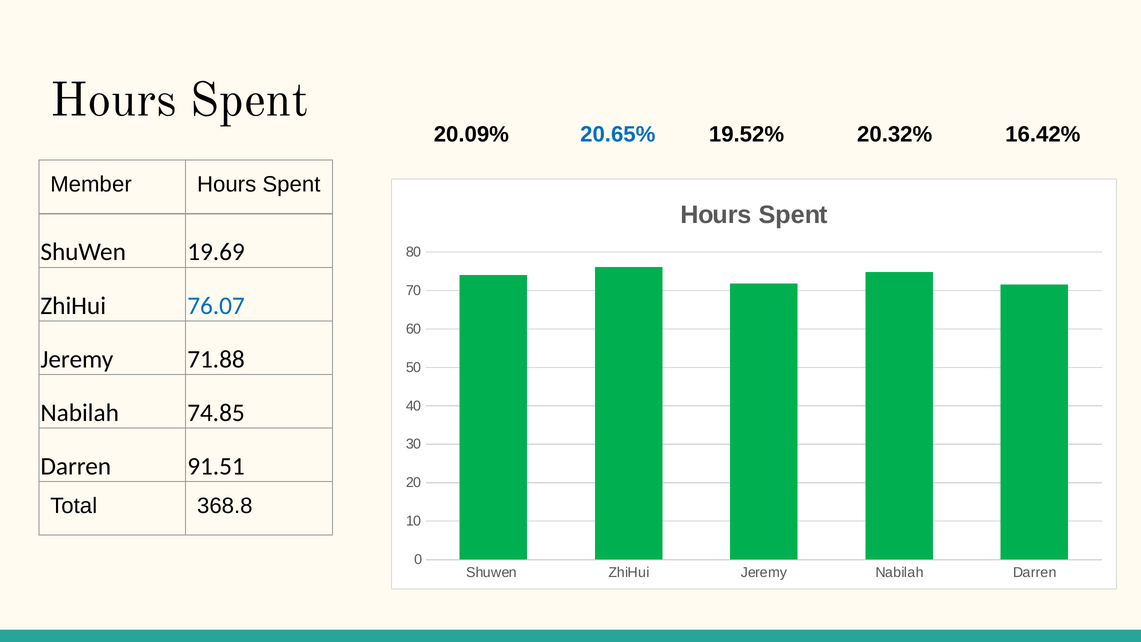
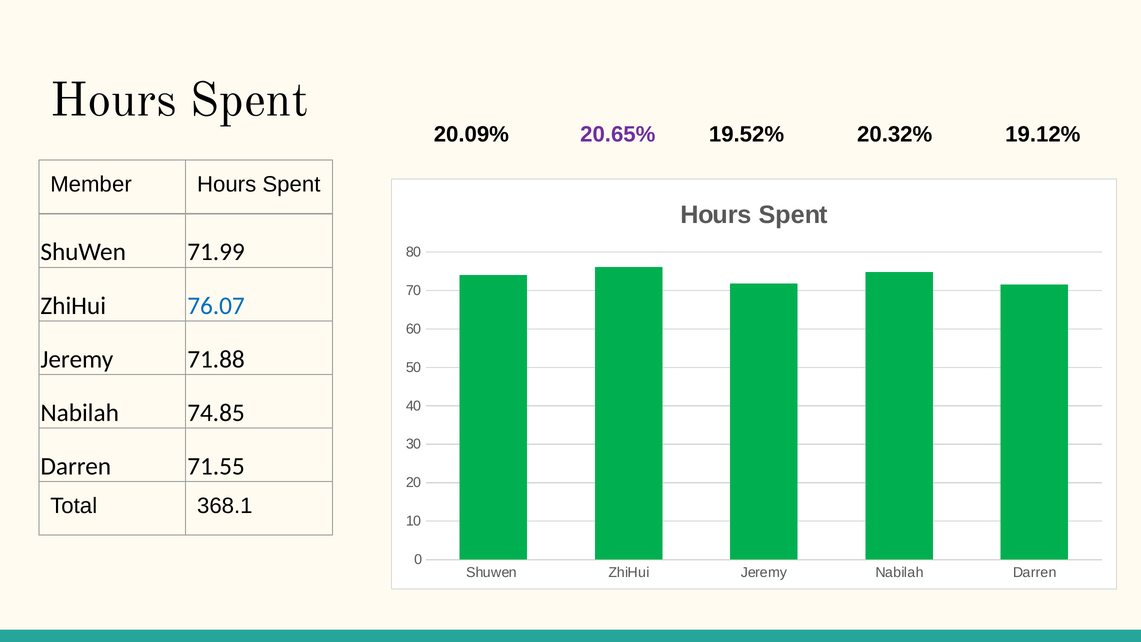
20.65% colour: blue -> purple (618, 135)
16.42%: 16.42% -> 19.12% (1043, 135)
19.69: 19.69 -> 71.99 (216, 252)
91.51: 91.51 -> 71.55 (216, 466)
368.8: 368.8 -> 368.1 (225, 506)
